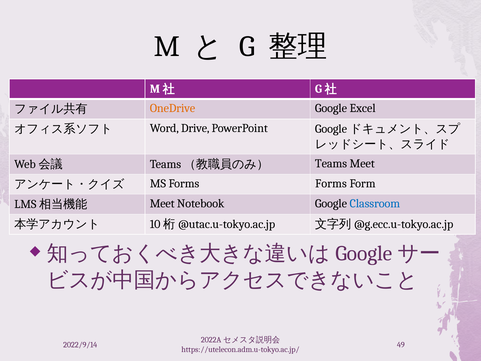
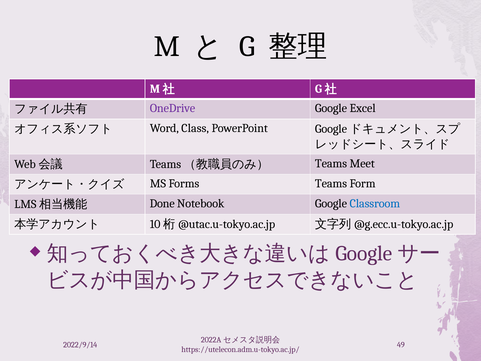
OneDrive colour: orange -> purple (173, 108)
Drive: Drive -> Class (195, 128)
Forms Forms: Forms -> Teams (331, 183)
Meet: Meet -> Done (162, 203)
